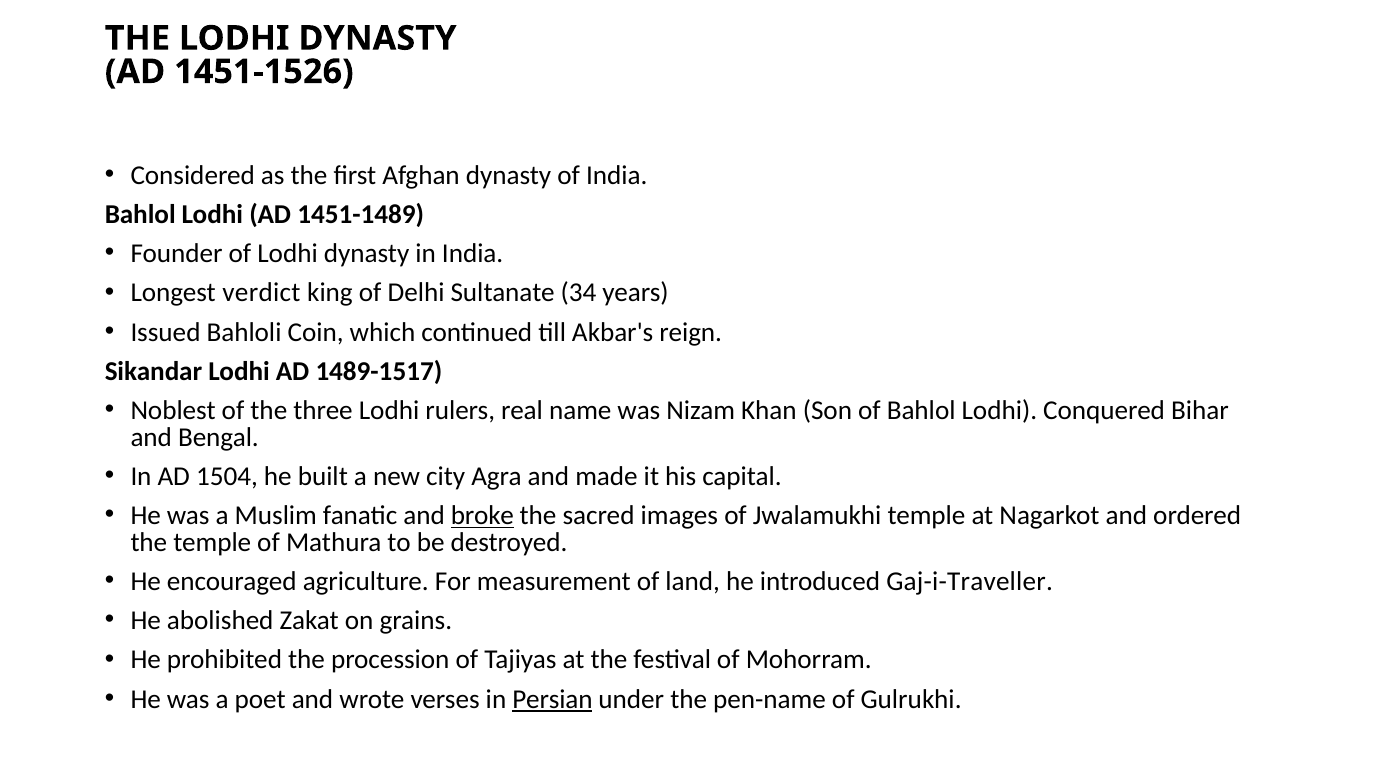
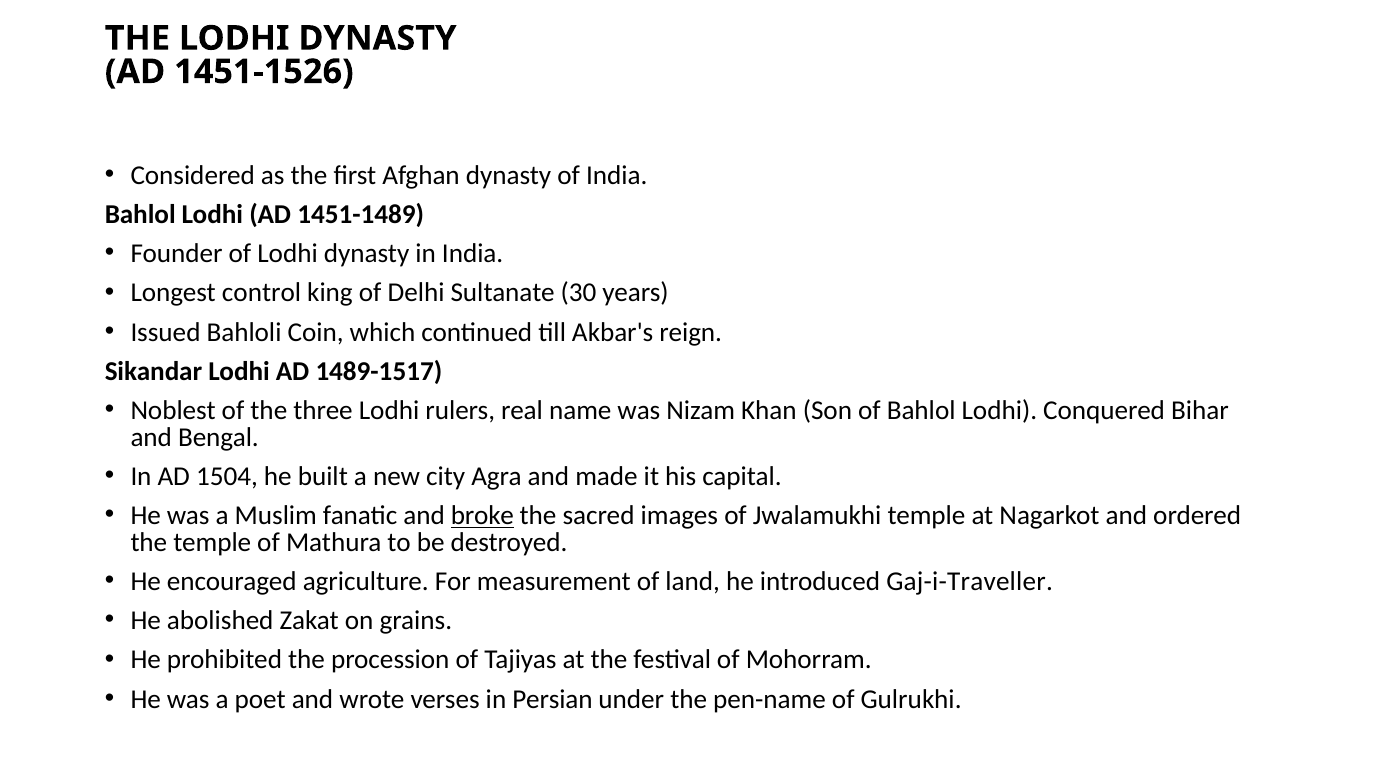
verdict: verdict -> control (262, 293)
34: 34 -> 30 (578, 293)
Persian underline: present -> none (552, 699)
